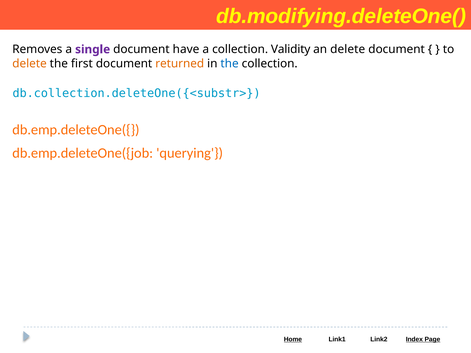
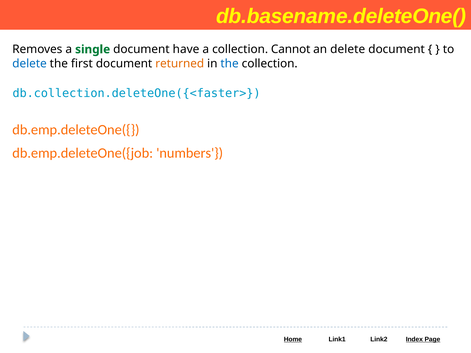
db.modifying.deleteOne(: db.modifying.deleteOne( -> db.basename.deleteOne( (341, 16)
single colour: purple -> green (93, 49)
Validity: Validity -> Cannot (291, 49)
delete colour: orange -> blue (30, 64)
db.collection.deleteOne({<substr>: db.collection.deleteOne({<substr> -> db.collection.deleteOne({<faster> (137, 93)
querying: querying -> numbers (190, 153)
